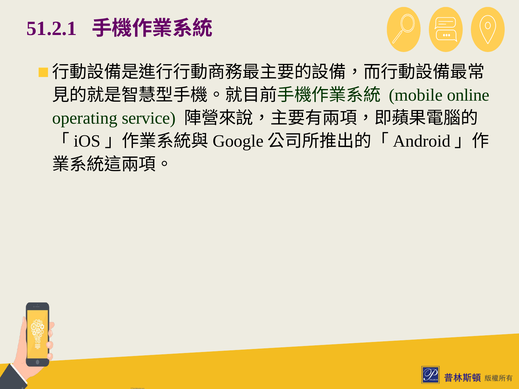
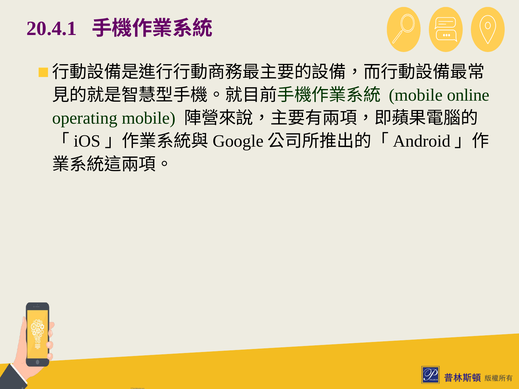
51.2.1: 51.2.1 -> 20.4.1 (52, 29)
operating service: service -> mobile (149, 118)
